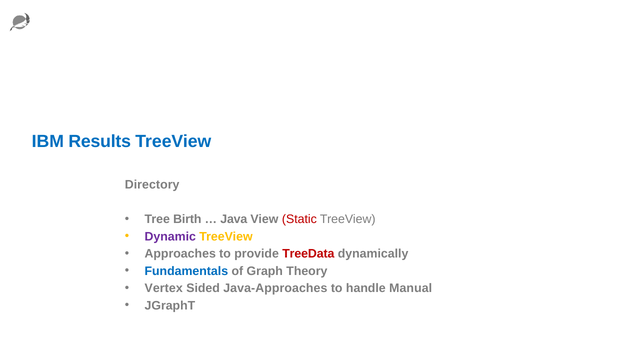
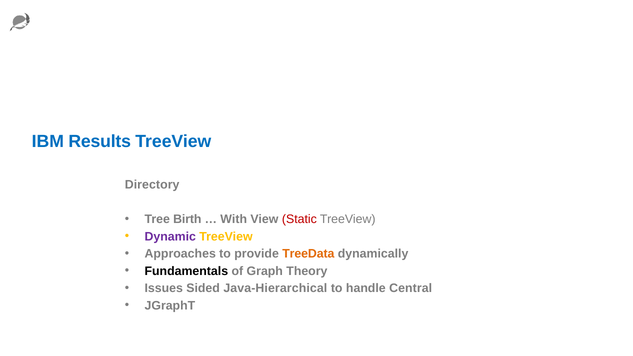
Java: Java -> With (234, 219)
TreeData colour: red -> orange (308, 254)
Fundamentals colour: blue -> black (186, 271)
Vertex: Vertex -> Issues (164, 288)
Java-Approaches: Java-Approaches -> Java-Hierarchical (275, 288)
Manual: Manual -> Central (411, 288)
